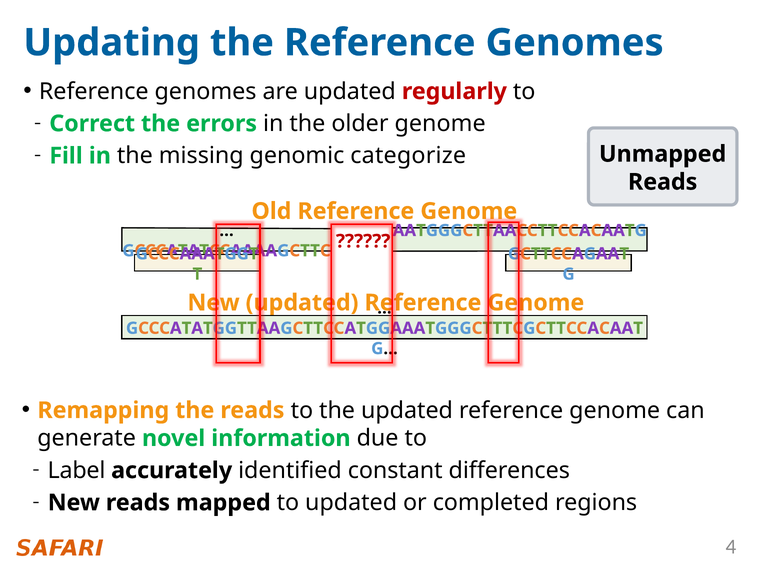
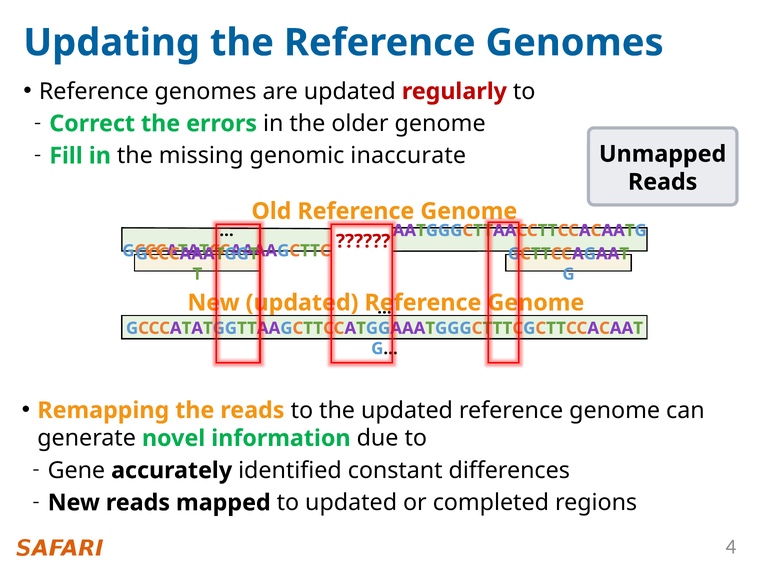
categorize: categorize -> inaccurate (408, 156)
Label: Label -> Gene (76, 471)
